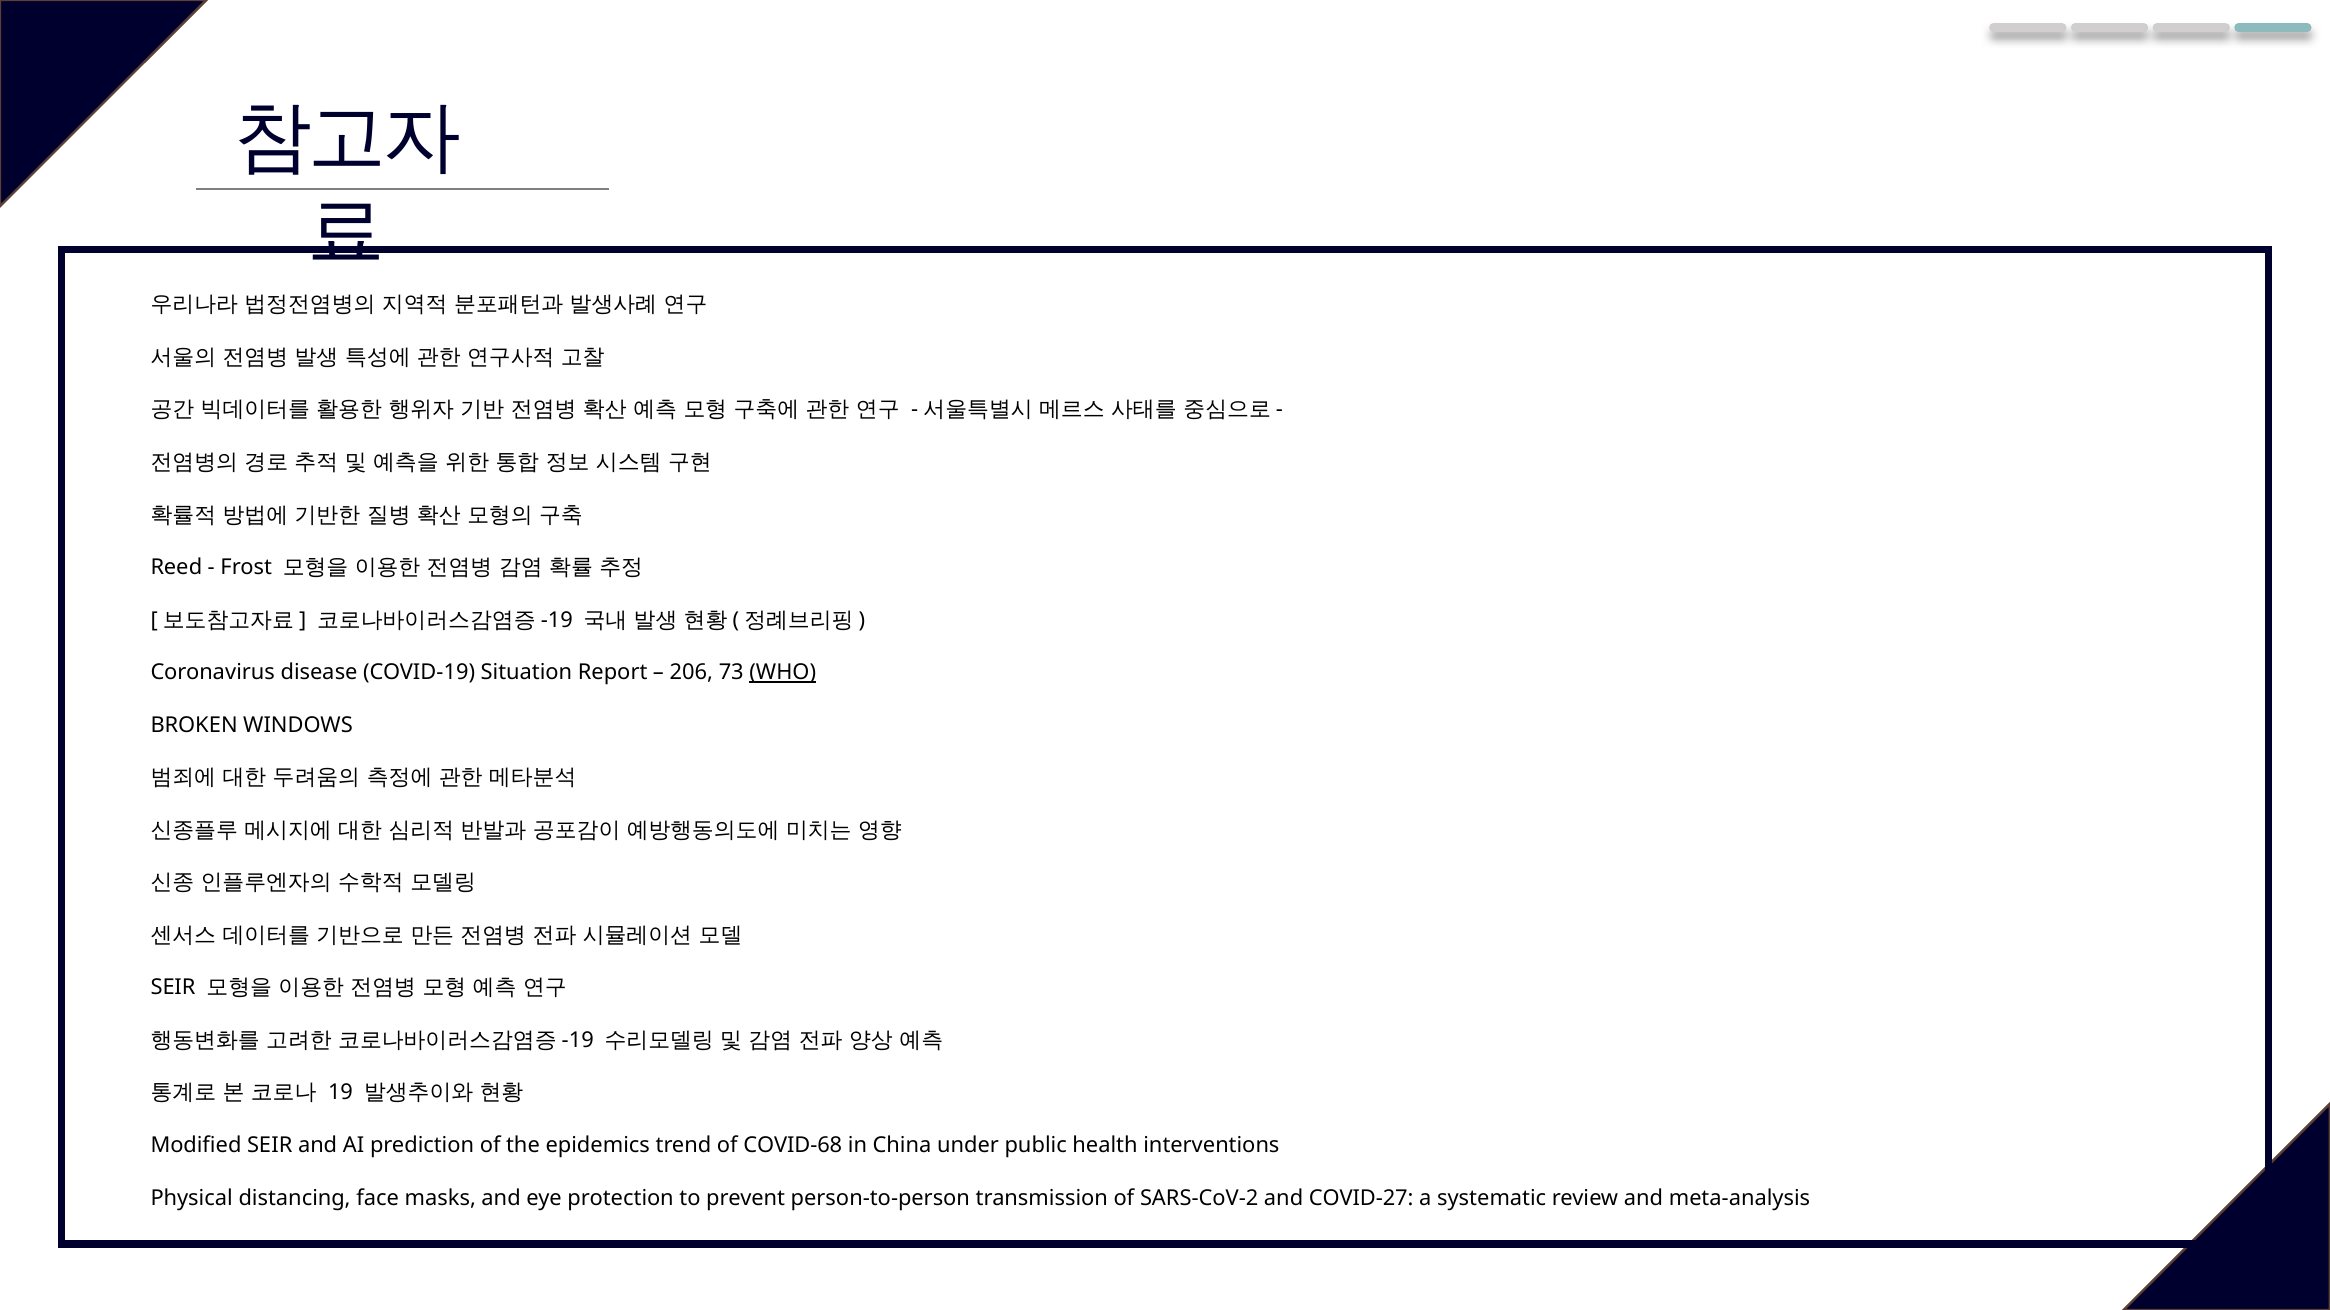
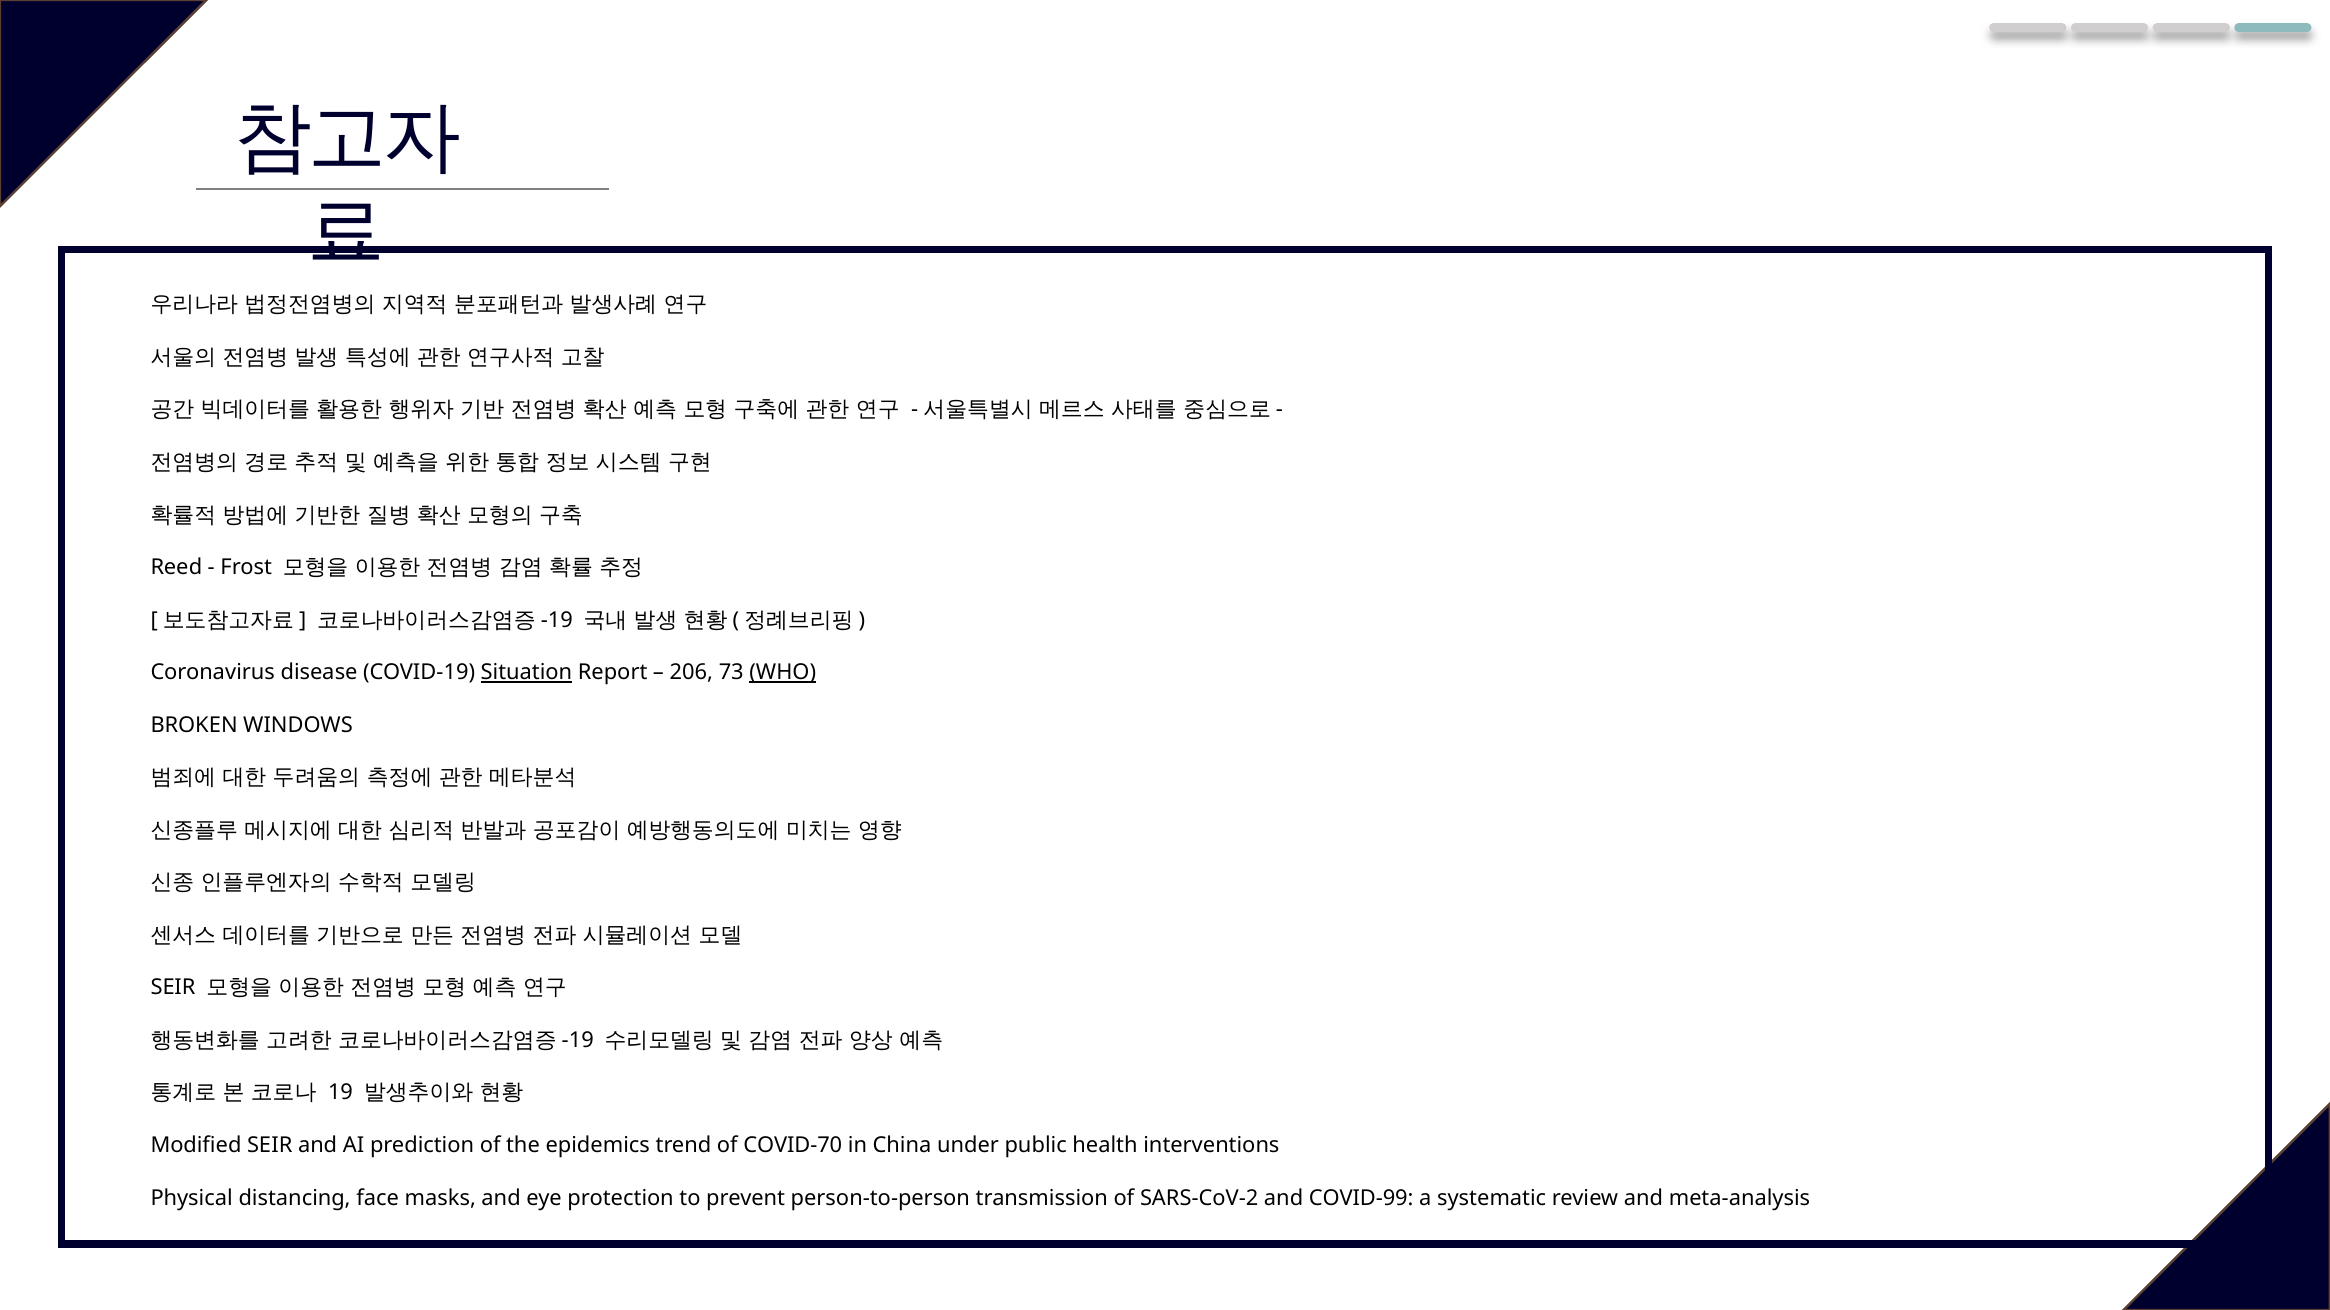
Situation underline: none -> present (526, 673)
COVID-68: COVID-68 -> COVID-70 (793, 1146)
COVID-27: COVID-27 -> COVID-99 (1361, 1198)
